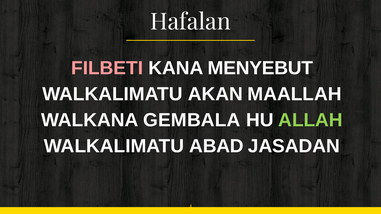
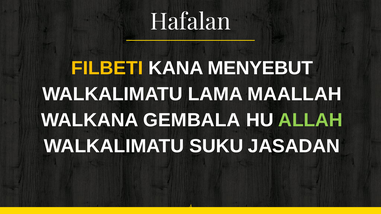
FILBETI colour: pink -> yellow (107, 68)
AKAN: AKAN -> LAMA (215, 94)
ABAD: ABAD -> SUKU (216, 146)
